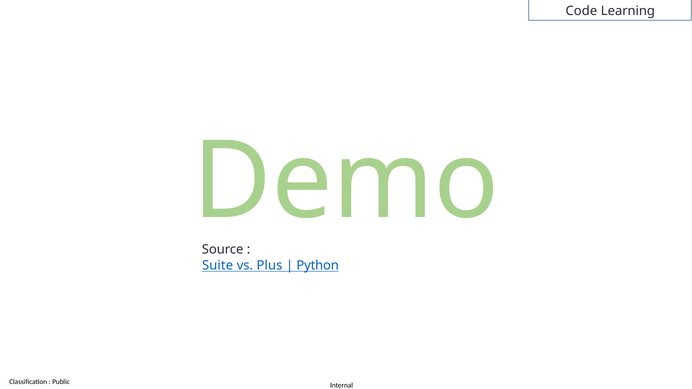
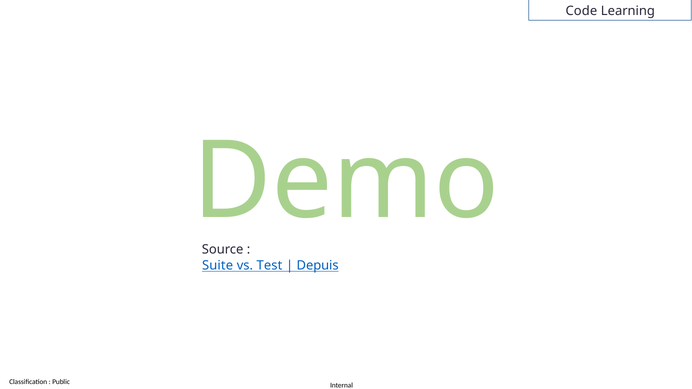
Plus: Plus -> Test (269, 266)
Python: Python -> Depuis (318, 266)
